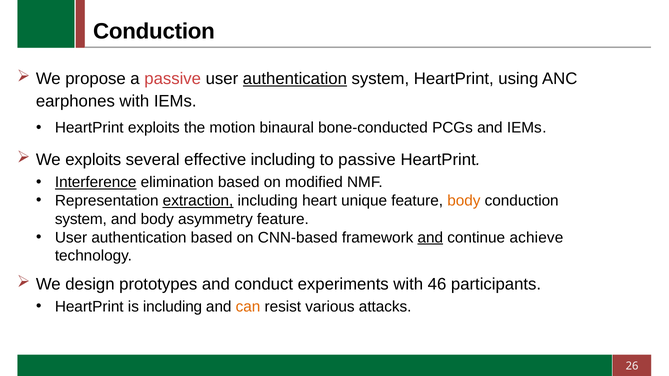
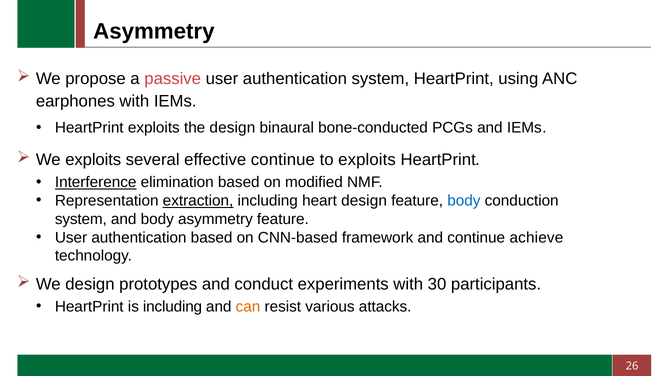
Conduction: Conduction -> Asymmetry (154, 32)
authentication underline: present -> none (295, 79)
the motion: motion -> design (232, 128)
effective including: including -> continue (283, 160)
to passive: passive -> exploits (367, 160)
heart unique: unique -> design (364, 201)
body colour: orange -> blue (464, 201)
and underline: present -> none (430, 238)
46: 46 -> 30 (437, 285)
